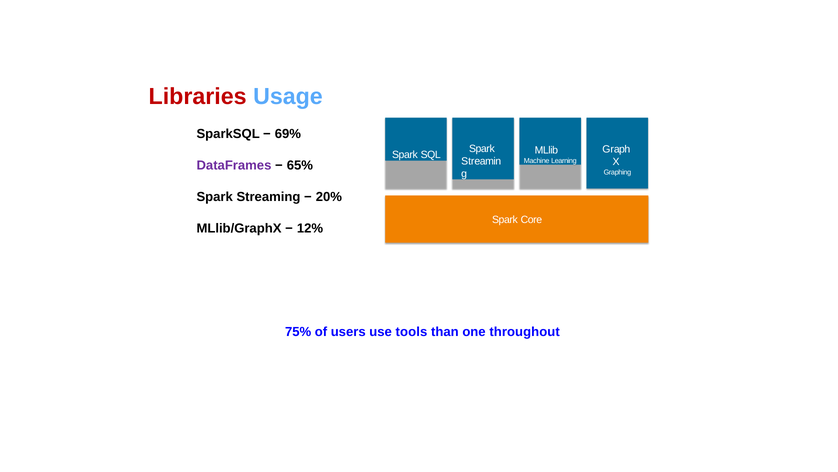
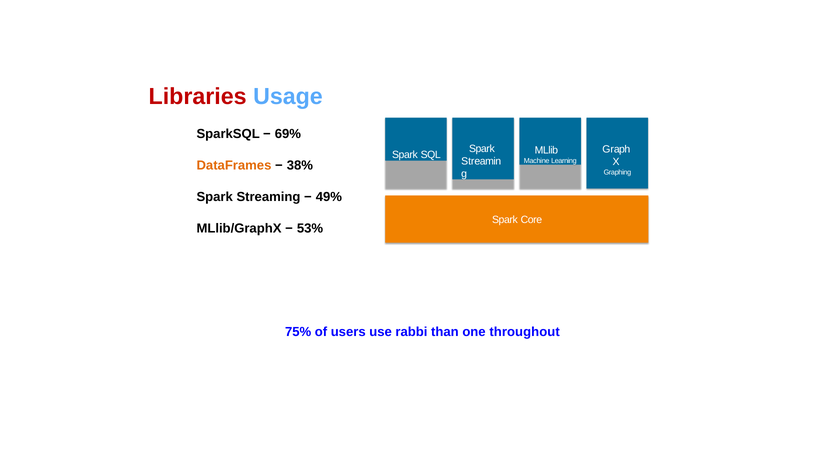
DataFrames colour: purple -> orange (234, 165)
65%: 65% -> 38% (300, 165)
20%: 20% -> 49% (329, 197)
12%: 12% -> 53% (310, 228)
tools: tools -> rabbi (411, 332)
